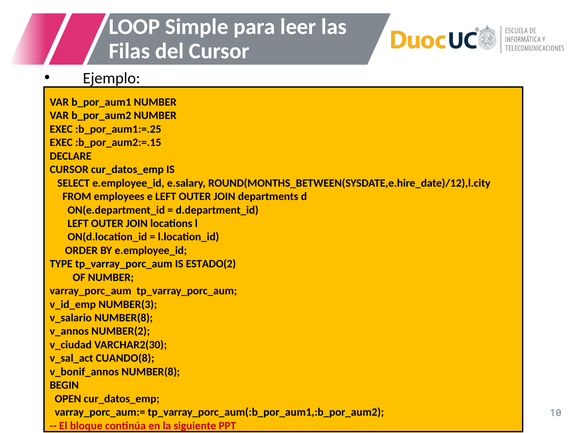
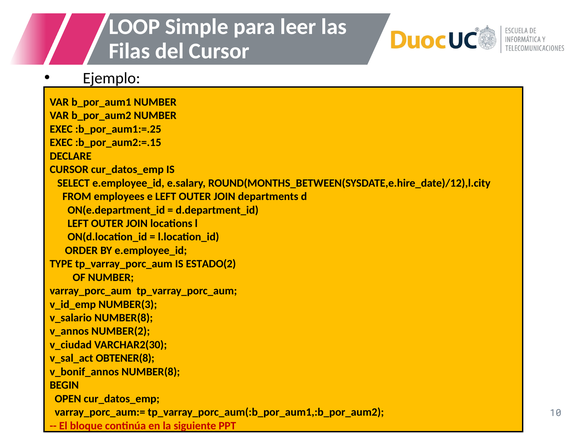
CUANDO(8: CUANDO(8 -> OBTENER(8 (125, 359)
